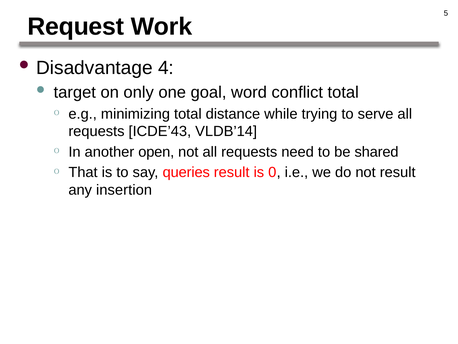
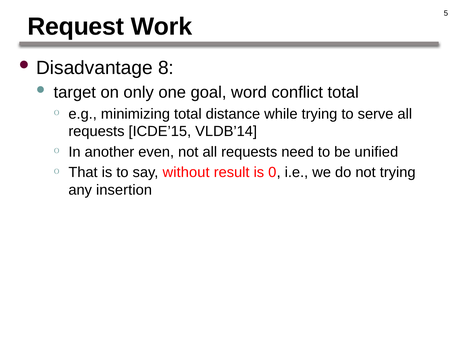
4: 4 -> 8 (166, 68)
ICDE’43: ICDE’43 -> ICDE’15 (160, 131)
open: open -> even (156, 152)
shared: shared -> unified (376, 152)
queries: queries -> without (186, 172)
not result: result -> trying (398, 172)
